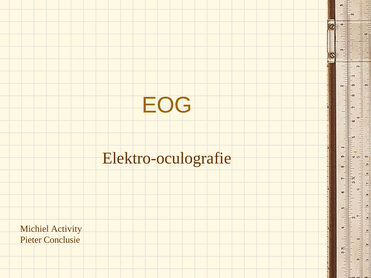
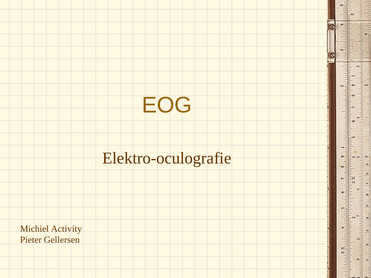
Conclusie: Conclusie -> Gellersen (62, 240)
